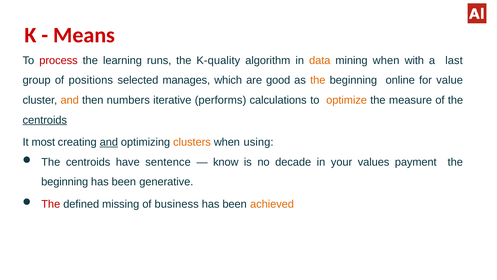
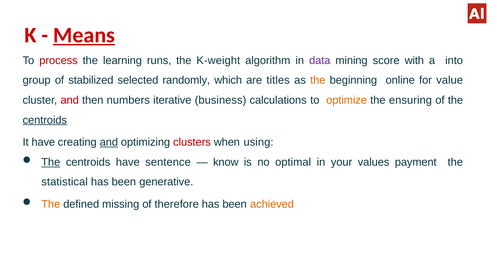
Means underline: none -> present (84, 35)
K-quality: K-quality -> K-weight (218, 60)
data colour: orange -> purple (320, 60)
mining when: when -> score (386, 60)
last: last -> into (454, 60)
positions: positions -> stabilized (91, 80)
manages: manages -> randomly (186, 80)
good: good -> titles (278, 80)
and colour: orange -> red (70, 100)
performs: performs -> business (221, 100)
measure: measure -> ensuring (410, 100)
It most: most -> have (43, 142)
clusters colour: orange -> red (192, 142)
The underline: none -> present (51, 162)
decade: decade -> optimal (293, 162)
beginning: beginning -> statistical (65, 182)
The colour: red -> orange (51, 204)
business: business -> therefore (177, 204)
